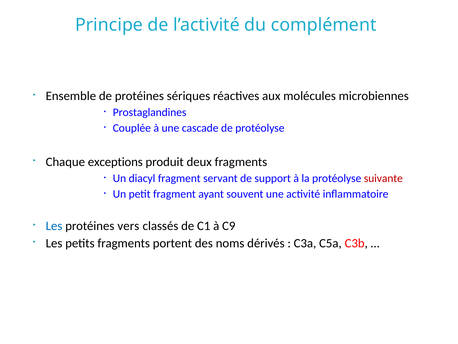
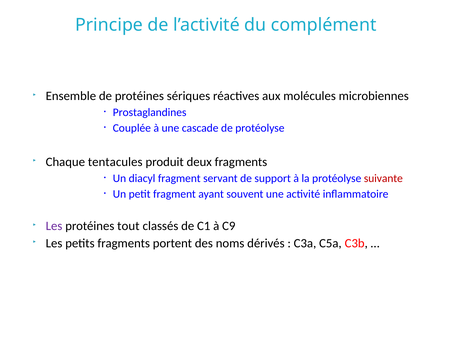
exceptions: exceptions -> tentacules (115, 162)
Les colour: blue -> purple (54, 226)
vers: vers -> tout (128, 226)
